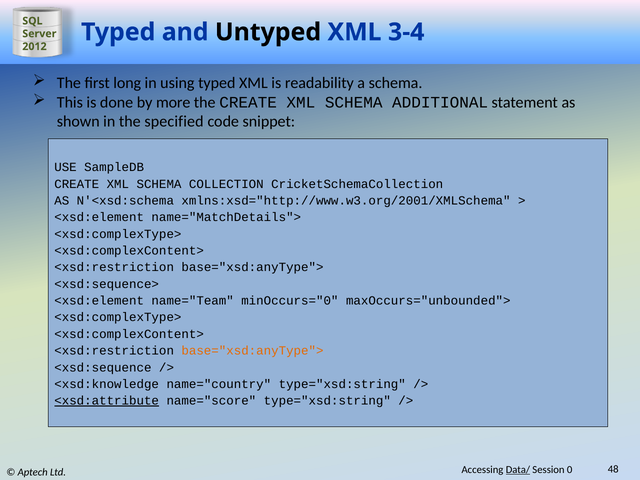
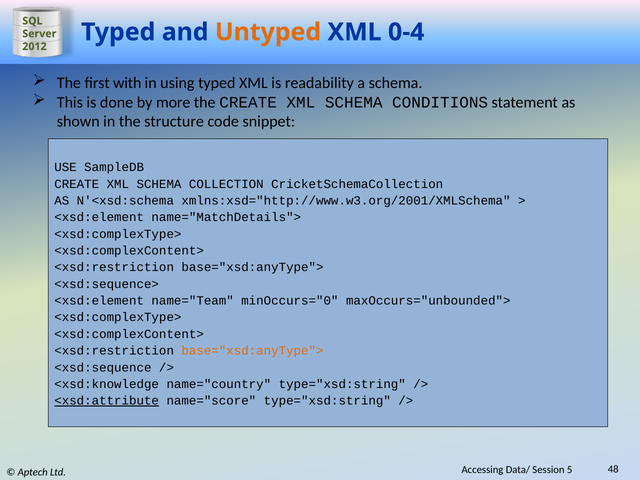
Untyped colour: black -> orange (268, 32)
3-4: 3-4 -> 0-4 (406, 32)
long: long -> with (127, 83)
ADDITIONAL: ADDITIONAL -> CONDITIONS (440, 102)
specified: specified -> structure (174, 122)
Data/ underline: present -> none (518, 470)
0: 0 -> 5 (570, 470)
